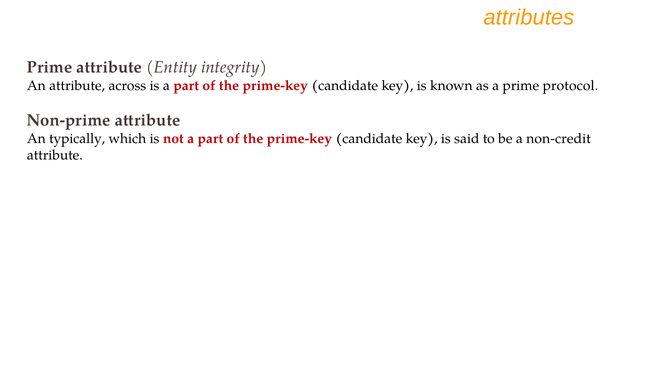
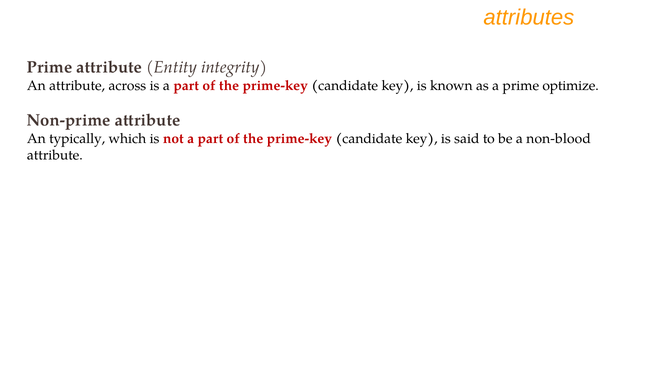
protocol: protocol -> optimize (571, 85)
non-credit: non-credit -> non-blood (559, 138)
